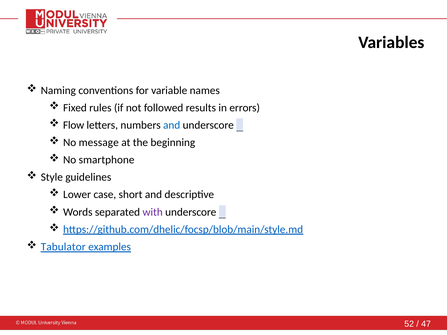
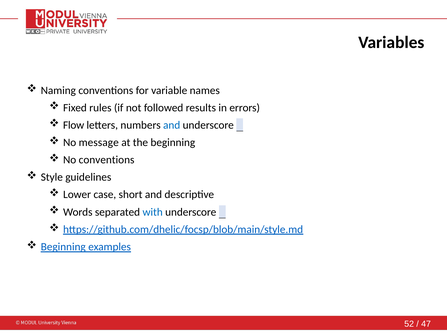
No smartphone: smartphone -> conventions (107, 160)
with colour: purple -> blue (153, 212)
Tabulator: Tabulator -> Beginning (63, 247)
